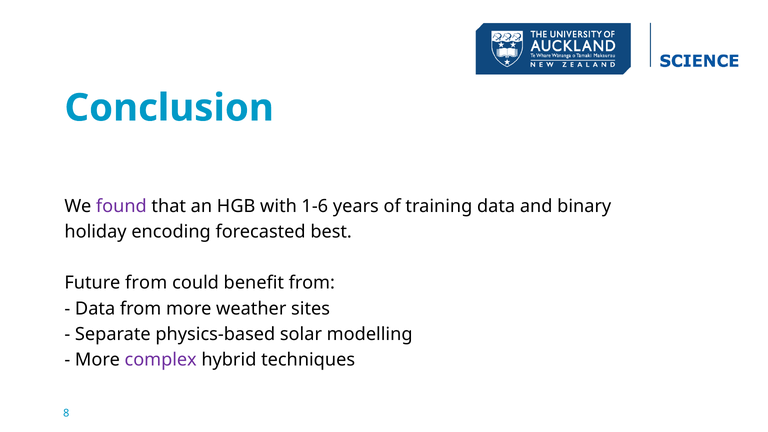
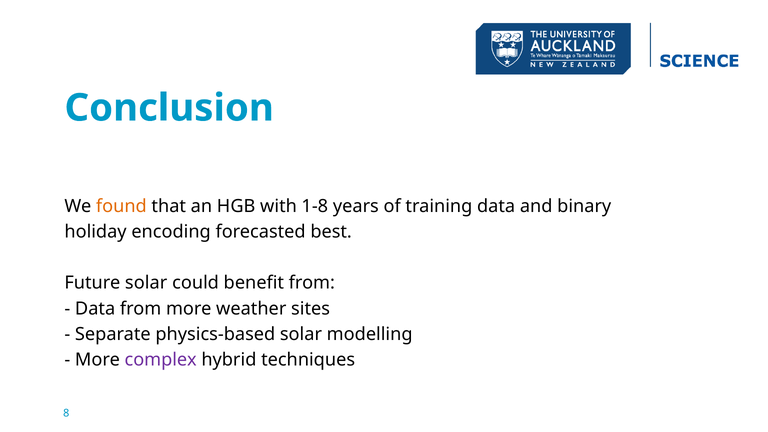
found colour: purple -> orange (121, 206)
1-6: 1-6 -> 1-8 (315, 206)
Future from: from -> solar (146, 283)
